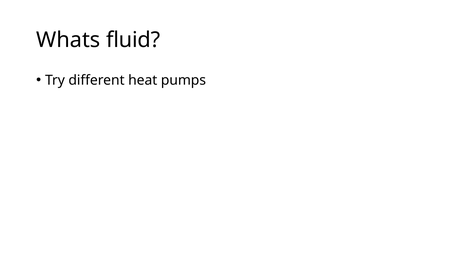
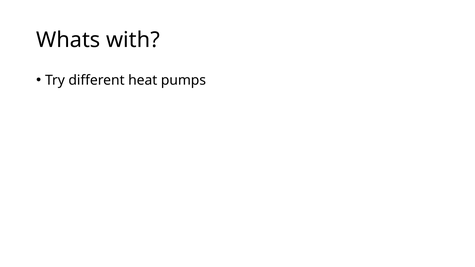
fluid: fluid -> with (133, 40)
